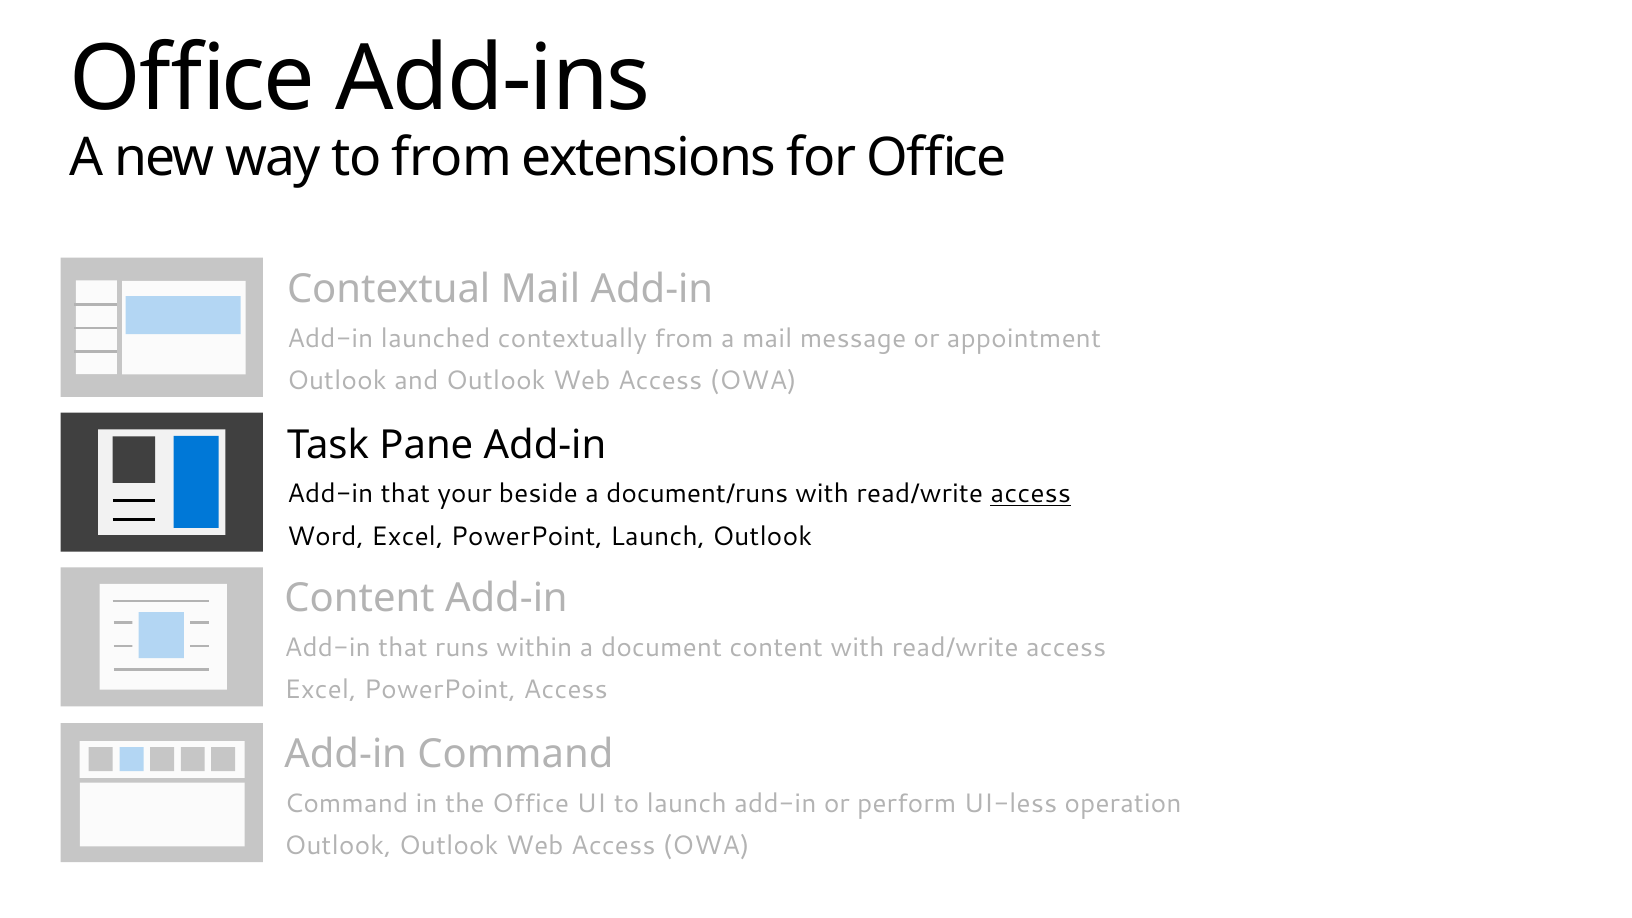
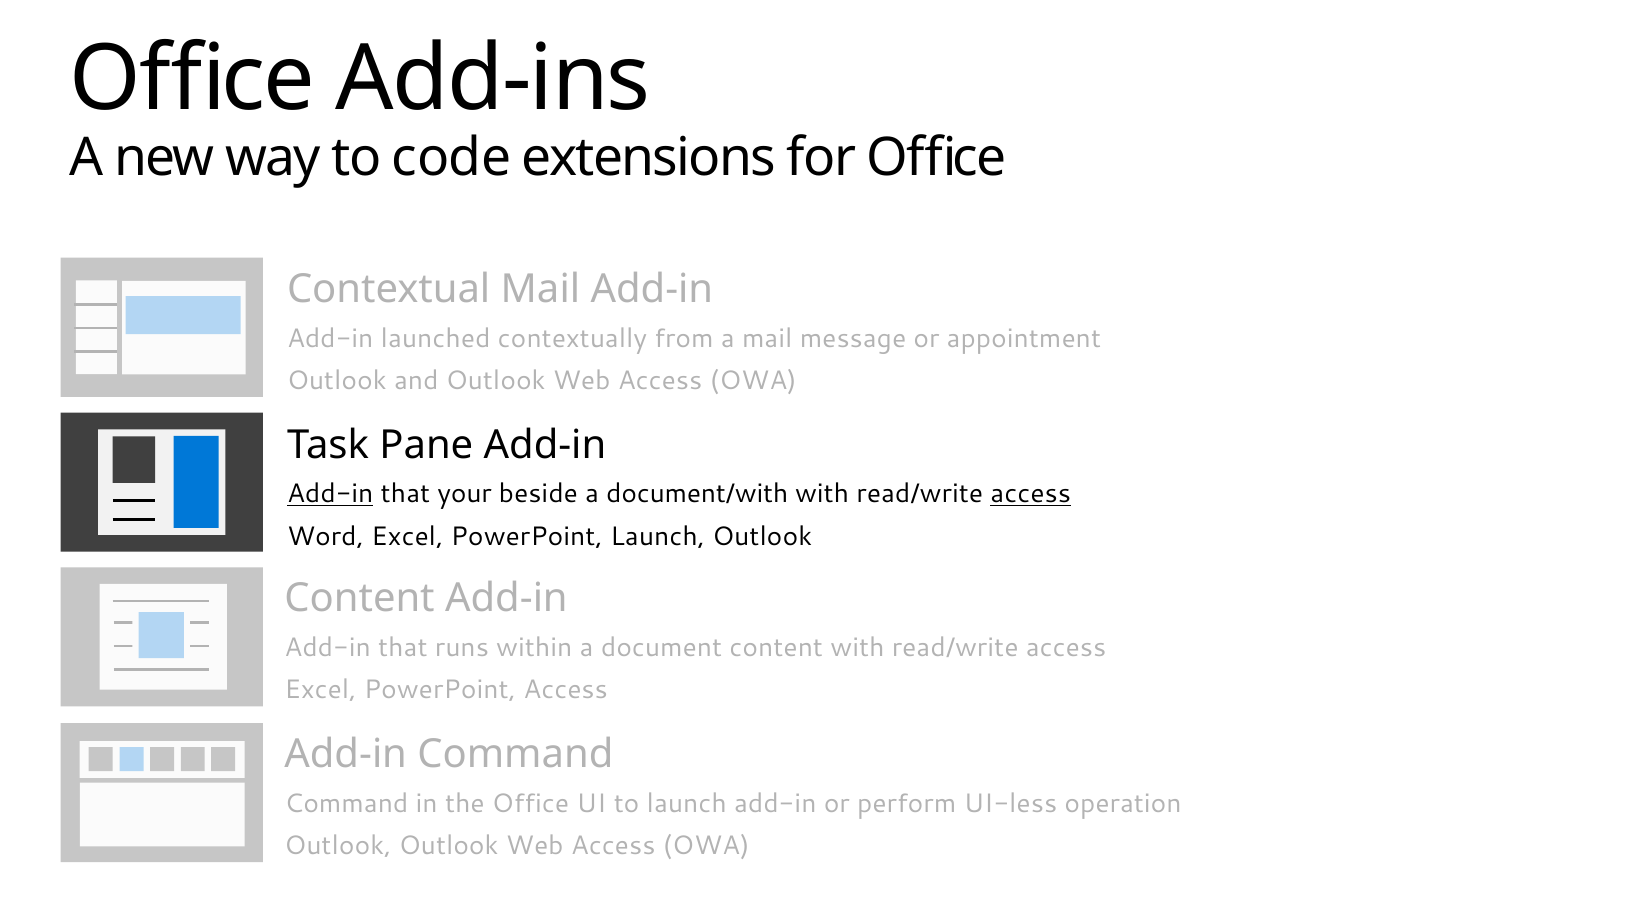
to from: from -> code (452, 158)
Add-in underline: none -> present (330, 494)
document/runs: document/runs -> document/with (697, 494)
